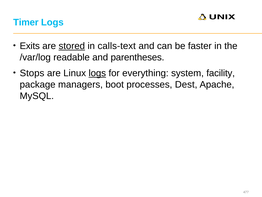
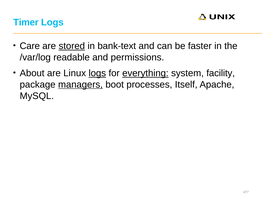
Exits: Exits -> Care (30, 46)
calls-text: calls-text -> bank-text (117, 46)
parentheses: parentheses -> permissions (137, 57)
Stops: Stops -> About (32, 73)
everything underline: none -> present (145, 73)
managers underline: none -> present (80, 84)
Dest: Dest -> Itself (186, 84)
